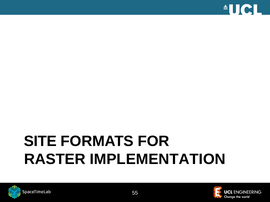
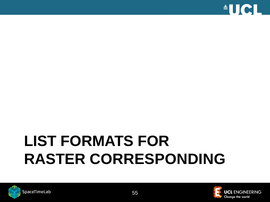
SITE: SITE -> LIST (40, 142)
IMPLEMENTATION: IMPLEMENTATION -> CORRESPONDING (158, 160)
